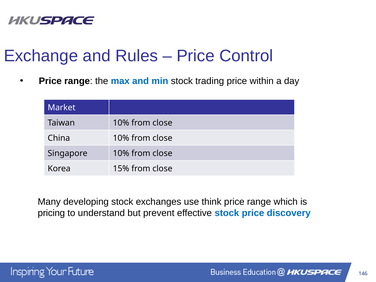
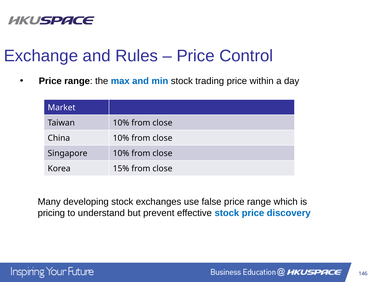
think: think -> false (212, 202)
